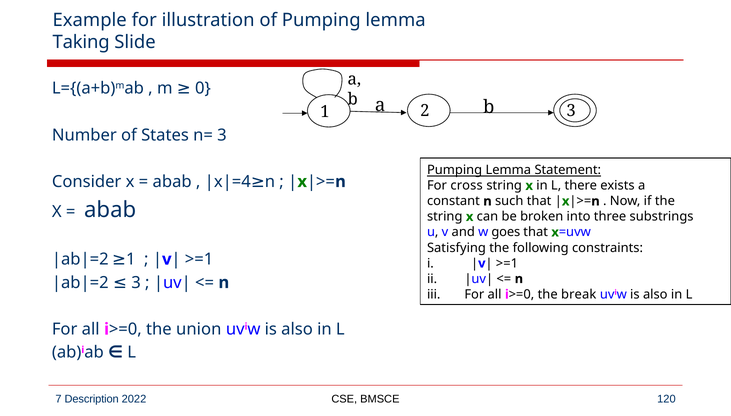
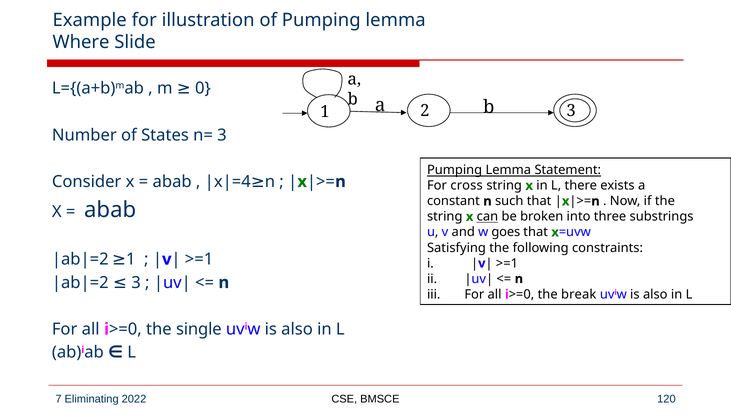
Taking: Taking -> Where (81, 42)
can underline: none -> present (487, 216)
union: union -> single (199, 329)
Description: Description -> Eliminating (92, 398)
